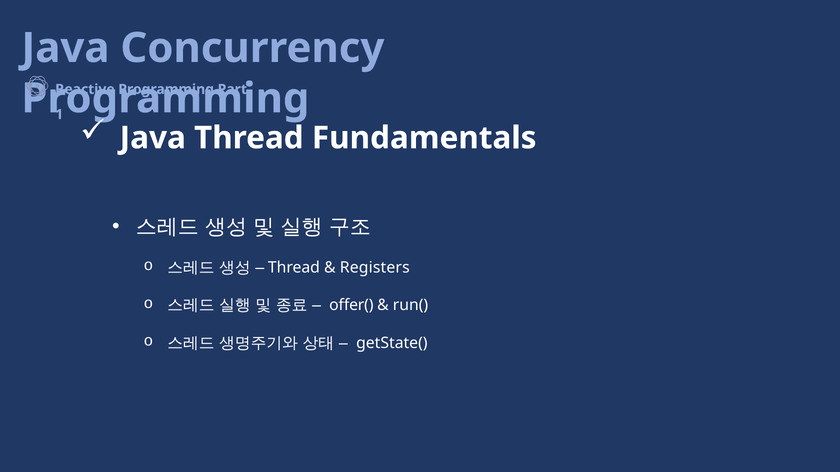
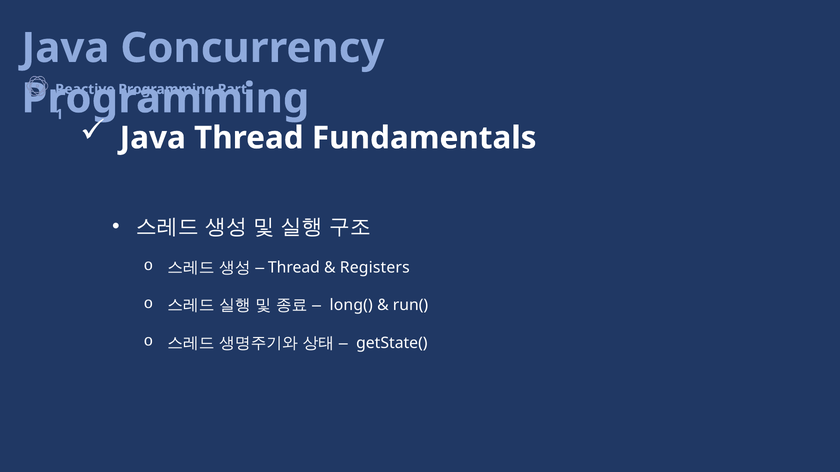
offer(: offer( -> long( (351, 305)
